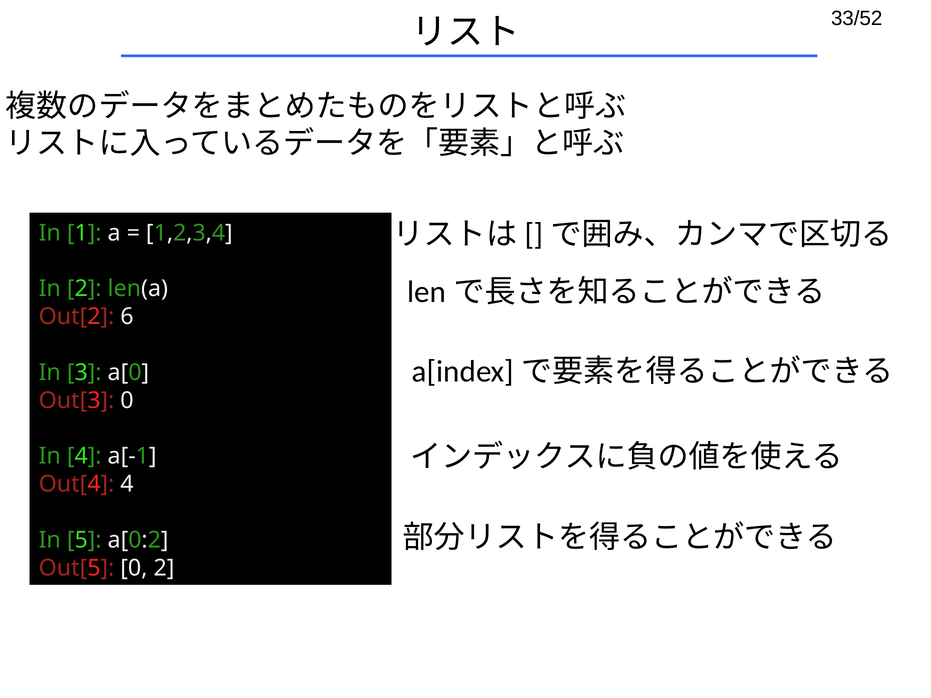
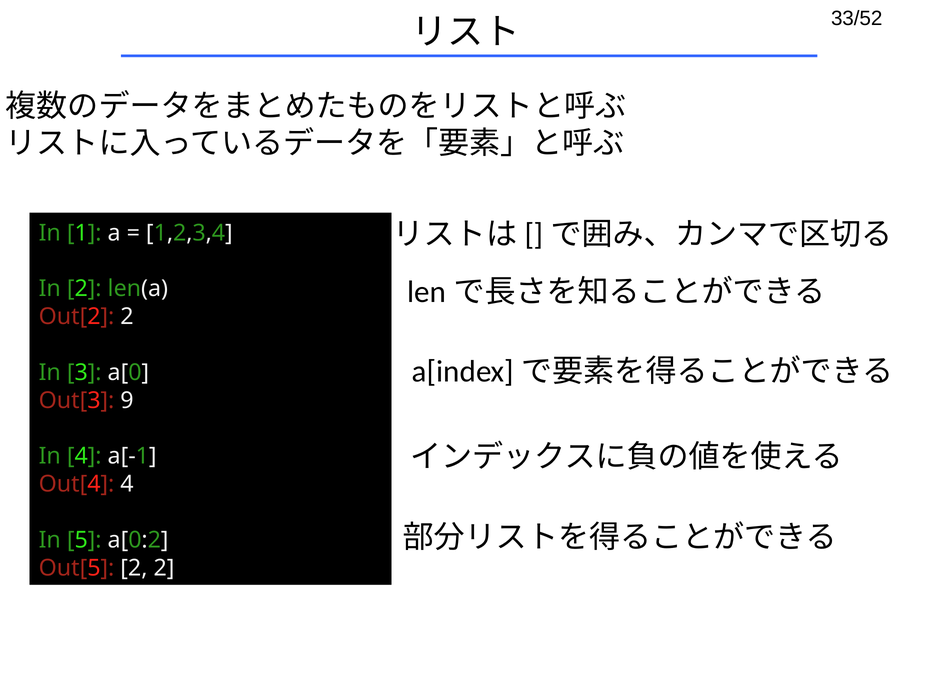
Out[2 6: 6 -> 2 (127, 317)
Out[3 0: 0 -> 9 (127, 401)
Out[5 0: 0 -> 2 (134, 568)
